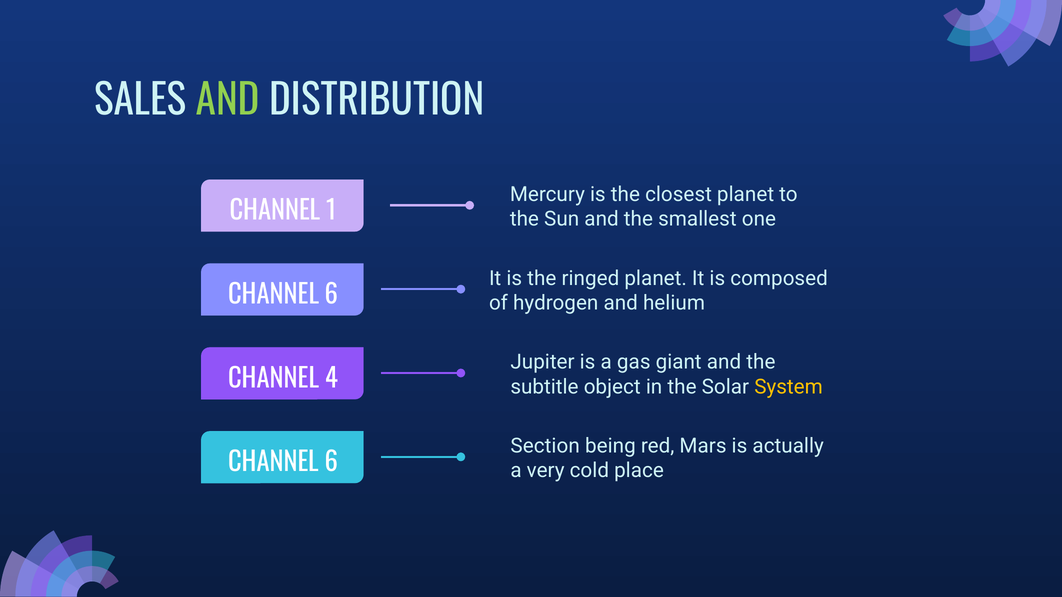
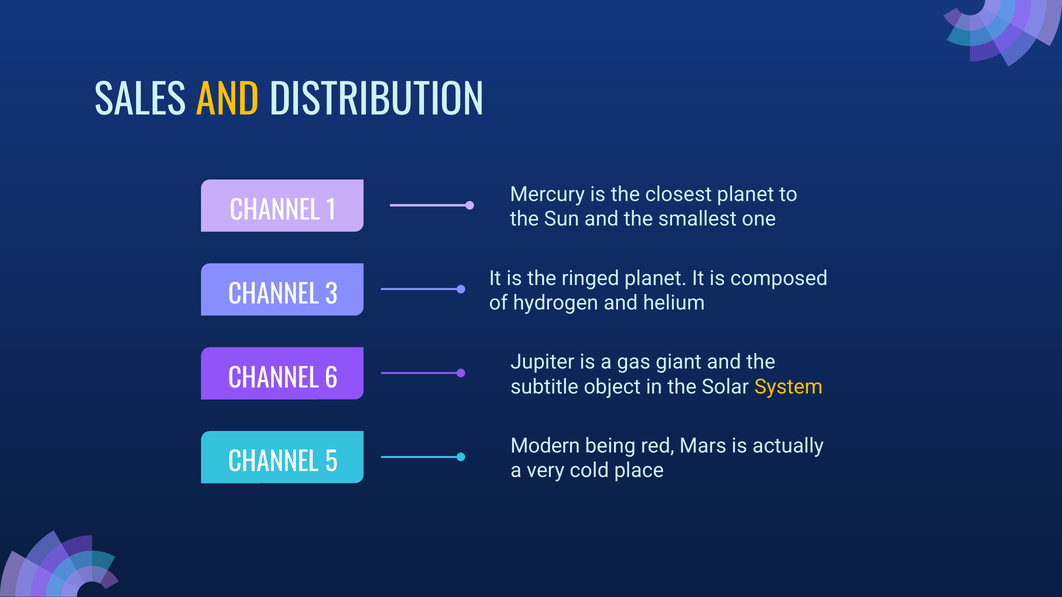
AND colour: light green -> yellow (228, 101)
6: 6 -> 3 (331, 295)
4: 4 -> 6 (332, 379)
Section: Section -> Modern (545, 446)
6: 6 -> 5 (331, 463)
